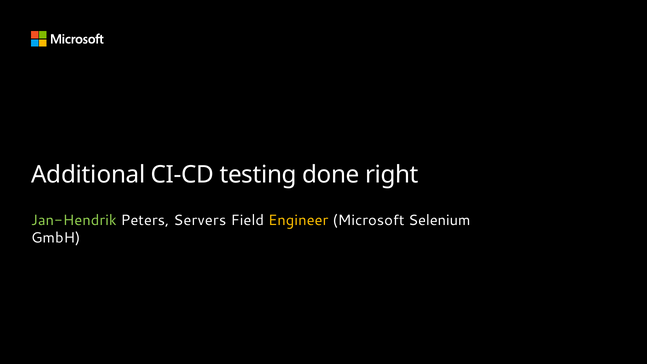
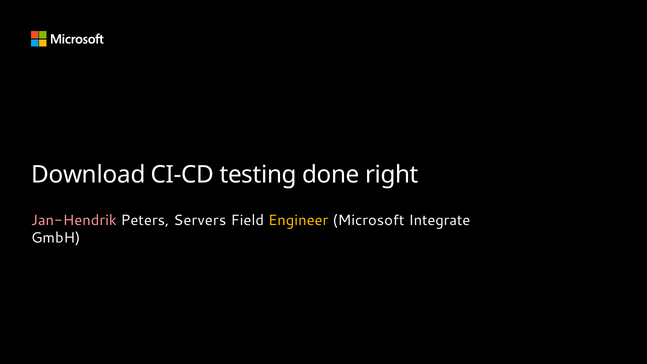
Additional: Additional -> Download (88, 175)
Jan-Hendrik colour: light green -> pink (74, 220)
Selenium: Selenium -> Integrate (439, 220)
